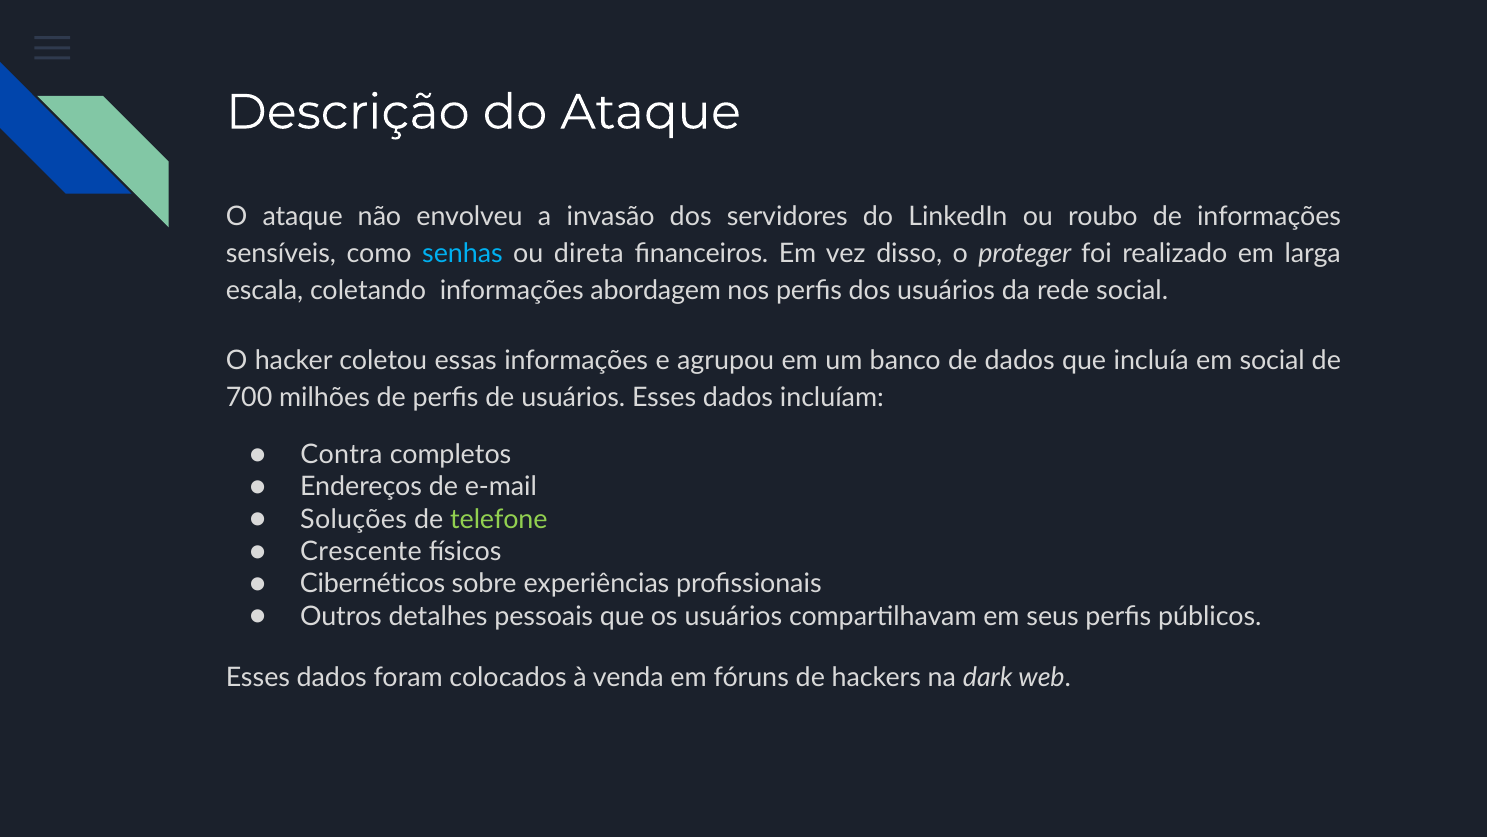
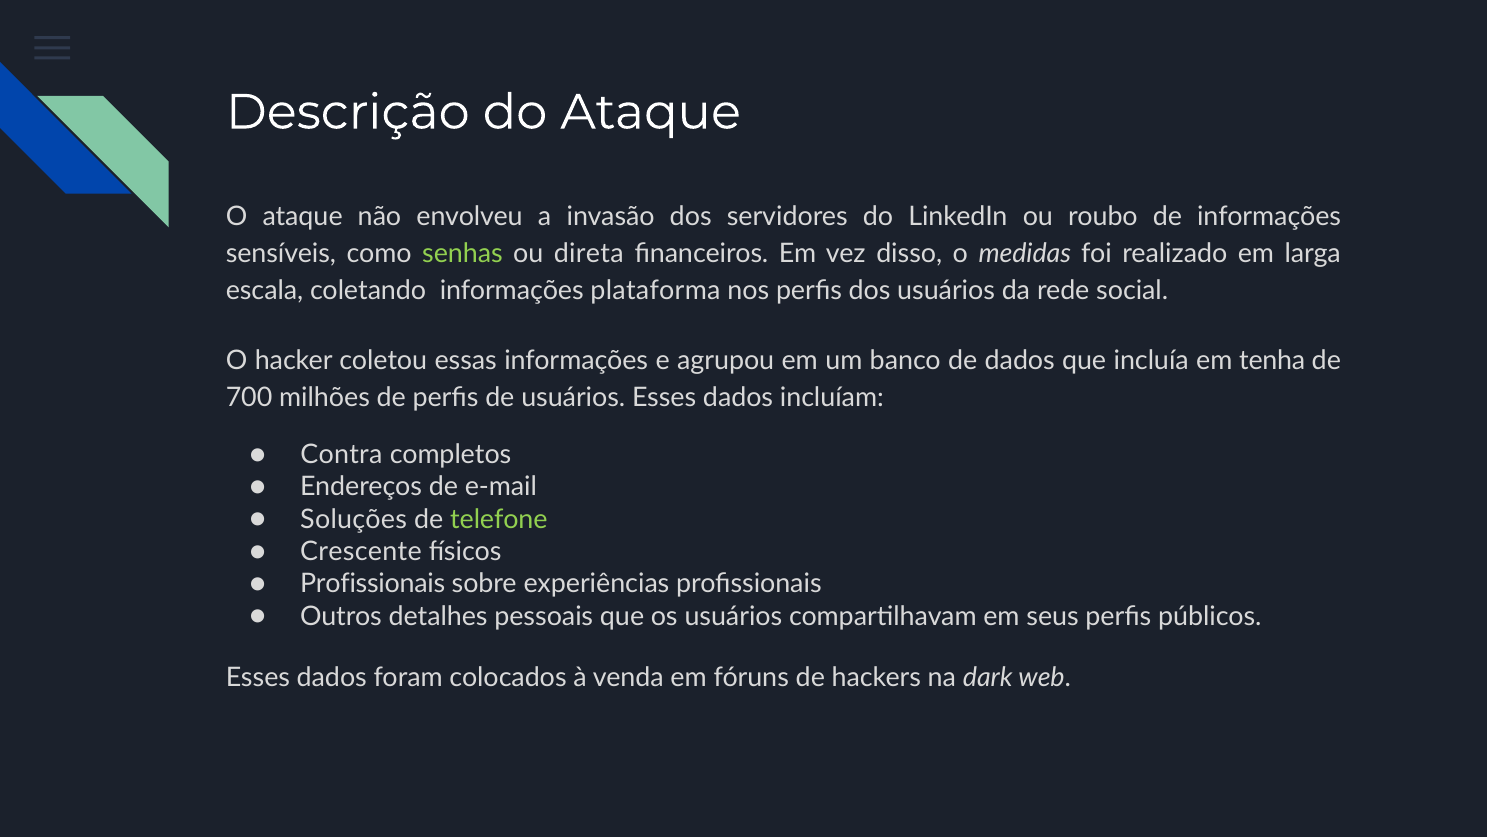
senhas colour: light blue -> light green (463, 253)
proteger: proteger -> medidas (1025, 253)
abordagem: abordagem -> plataforma (655, 290)
em social: social -> tenha (1272, 360)
Cibernéticos: Cibernéticos -> Profissionais (373, 584)
